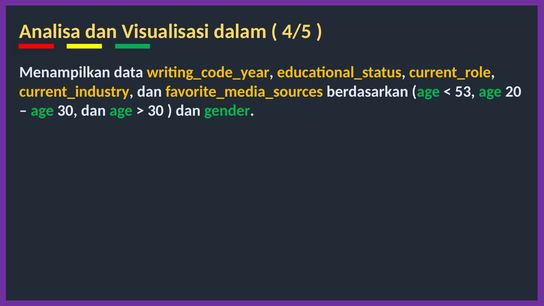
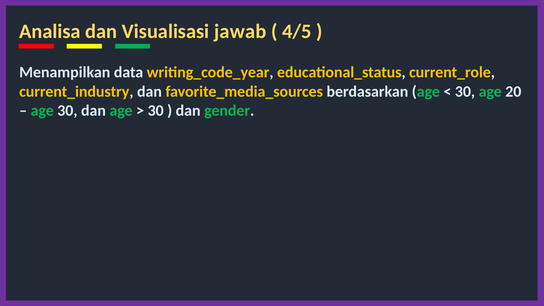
dalam: dalam -> jawab (240, 31)
53: 53 -> 30 (465, 91)
